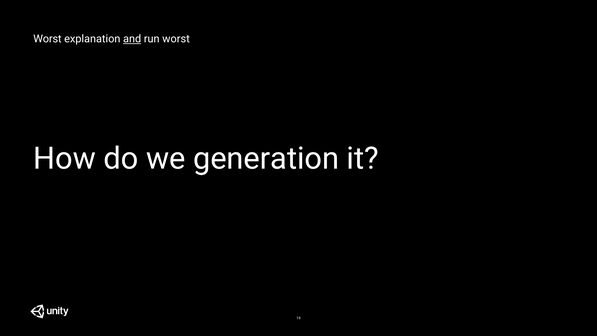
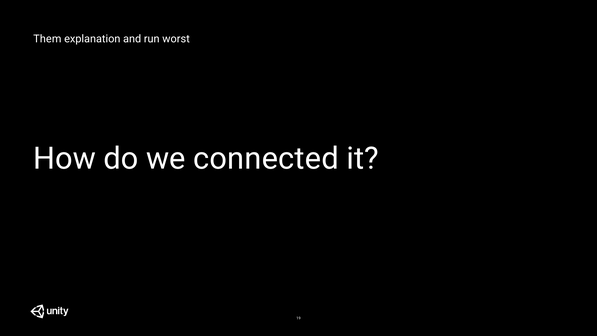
Worst: Worst -> Them (47, 39)
and underline: present -> none (132, 39)
generation: generation -> connected (266, 159)
